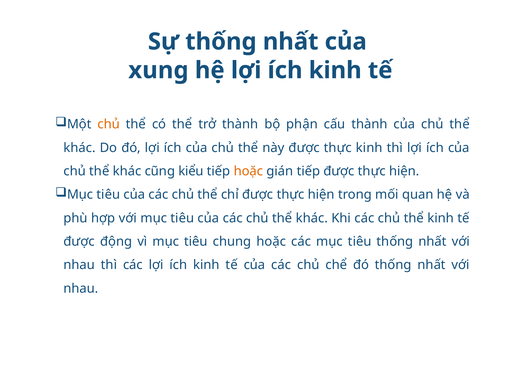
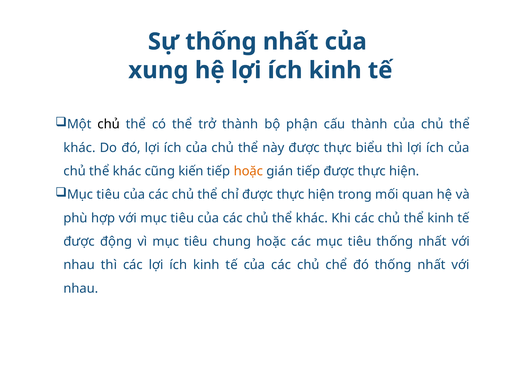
chủ colour: orange -> black (109, 124)
thực kinh: kinh -> biểu (369, 148)
kiểu: kiểu -> kiến (191, 171)
